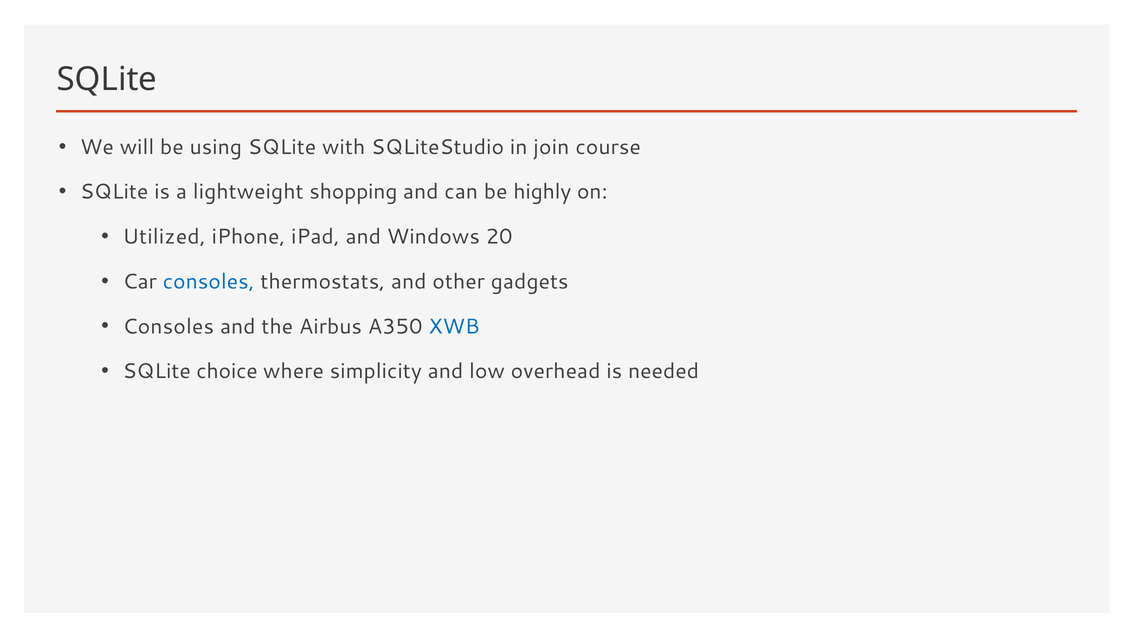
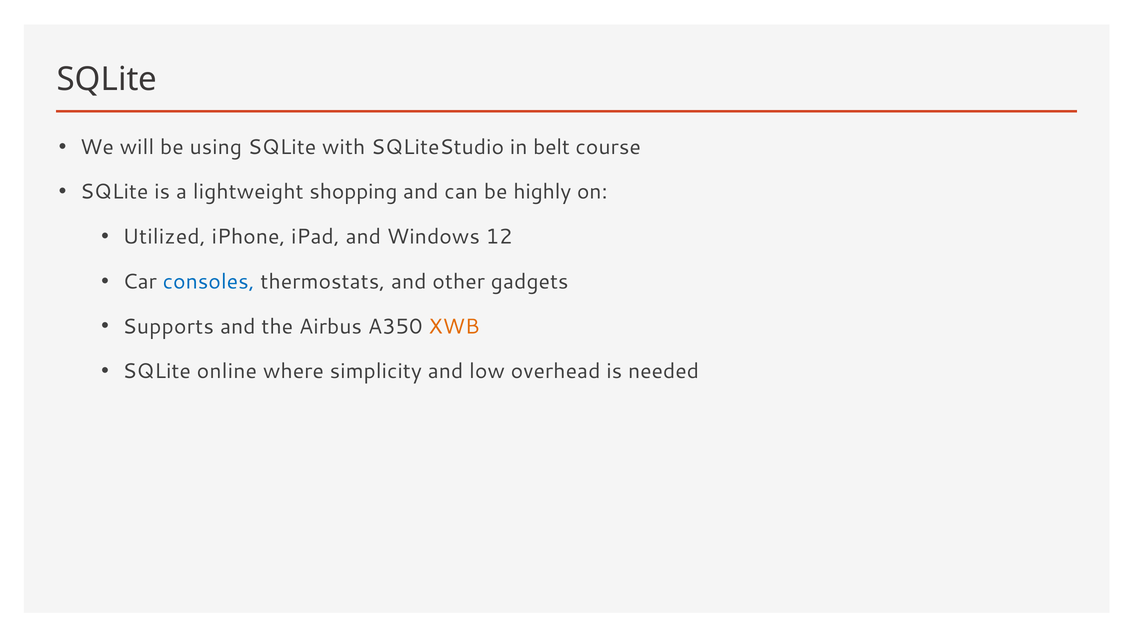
join: join -> belt (552, 147)
20: 20 -> 12 (499, 237)
Consoles: Consoles -> Supports (168, 327)
XWB colour: blue -> orange (454, 327)
choice: choice -> online (227, 372)
